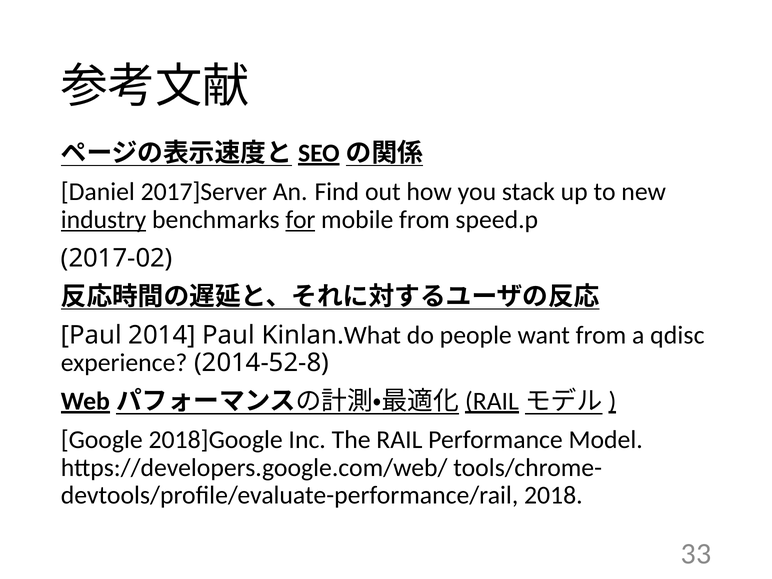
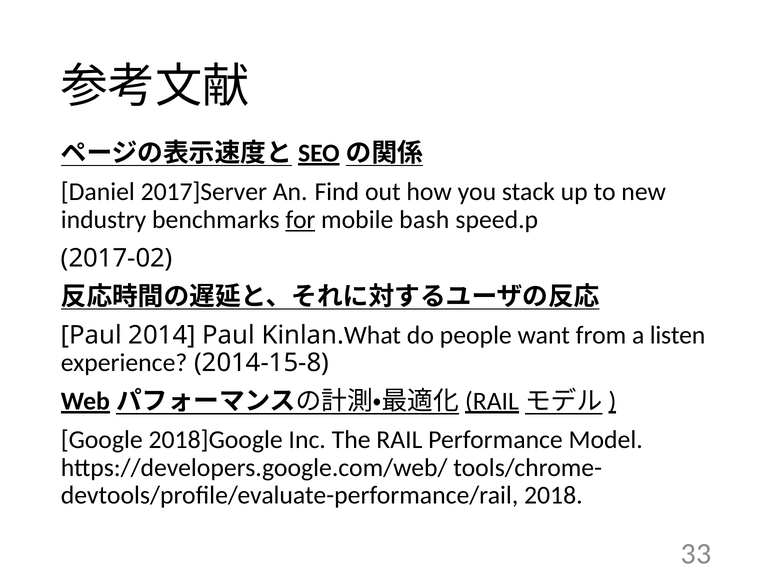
industry underline: present -> none (104, 220)
mobile from: from -> bash (424, 220)
qdisc: qdisc -> listen (678, 335)
2014-52-8: 2014-52-8 -> 2014-15-8 (262, 363)
